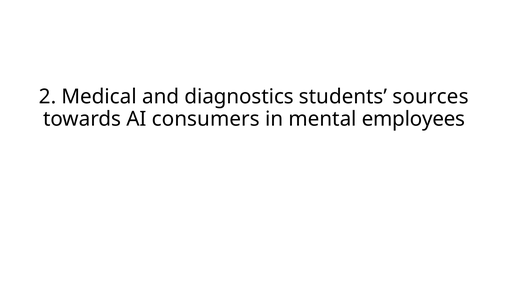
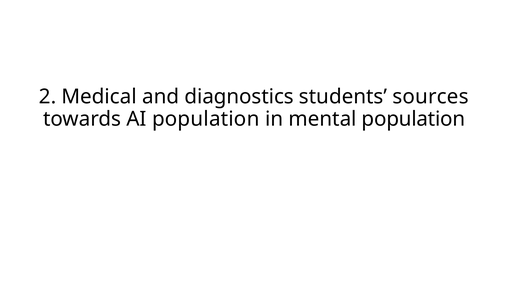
AI consumers: consumers -> population (206, 119)
mental employees: employees -> population (413, 119)
